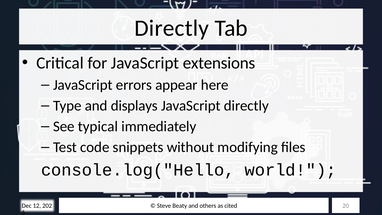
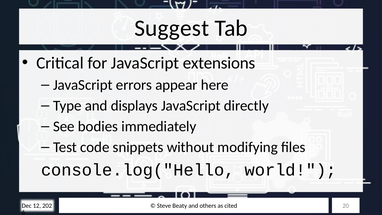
Directly: Directly -> Suggest (172, 28)
typical: typical -> bodies (98, 126)
